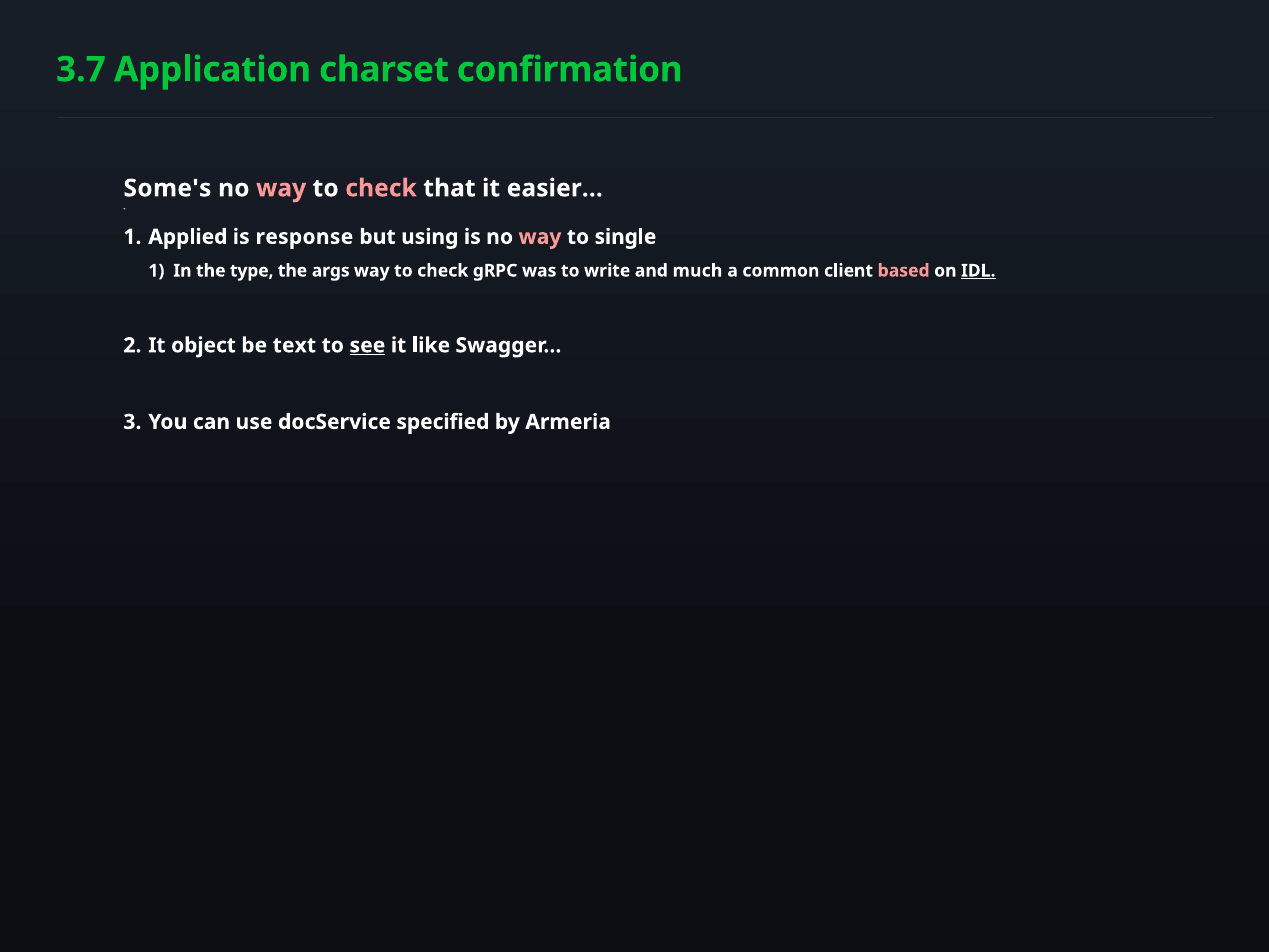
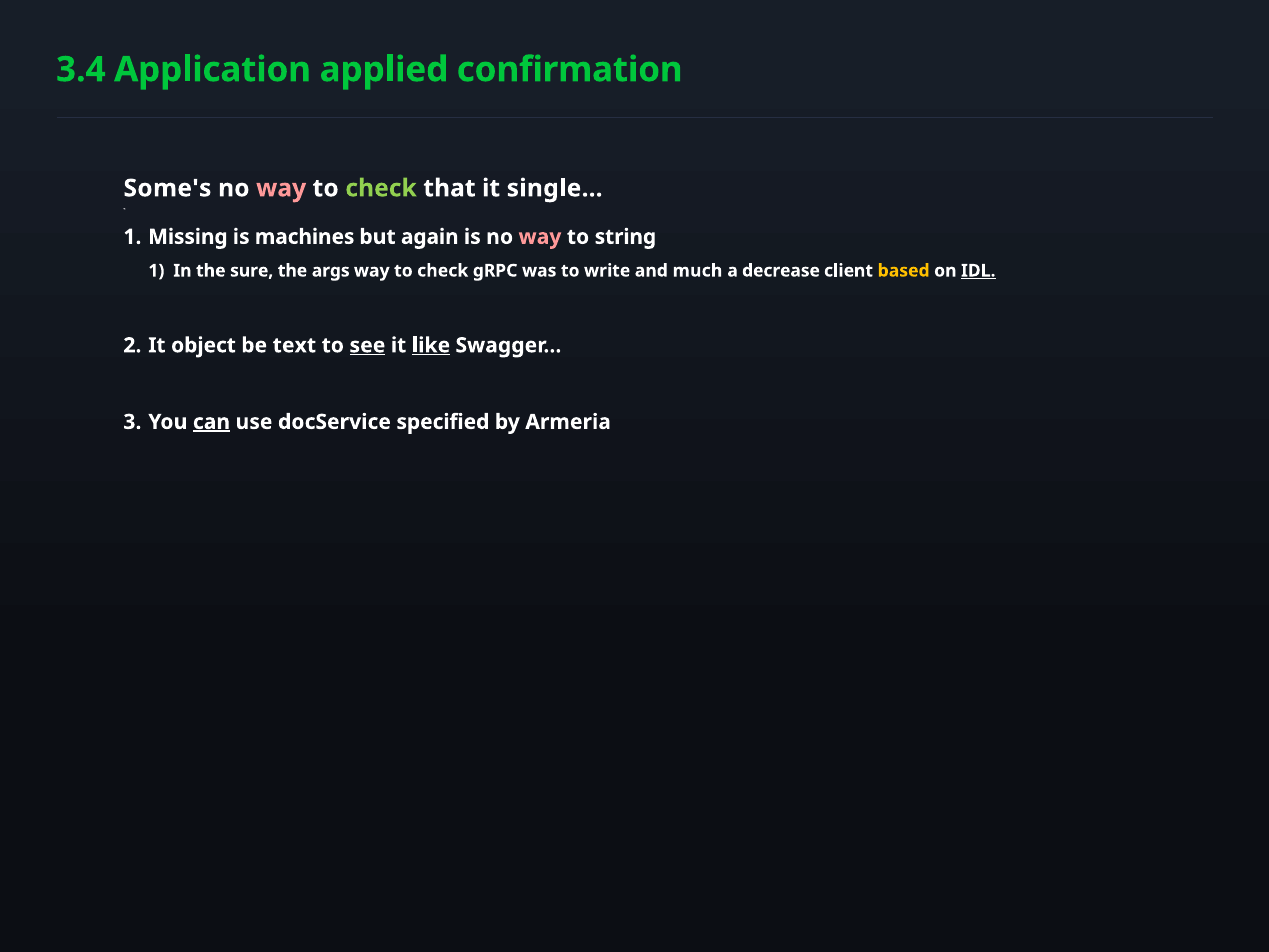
3.7: 3.7 -> 3.4 (81, 70)
charset: charset -> applied (384, 70)
check colour: pink -> light green (381, 188)
easier…: easier… -> single… (555, 188)
Applied: Applied -> Missing (188, 237)
response: response -> machines (305, 237)
using: using -> again (430, 237)
single: single -> string (625, 237)
type: type -> sure (252, 271)
common: common -> decrease (781, 271)
based colour: pink -> yellow (904, 271)
like underline: none -> present (431, 345)
can underline: none -> present (211, 422)
